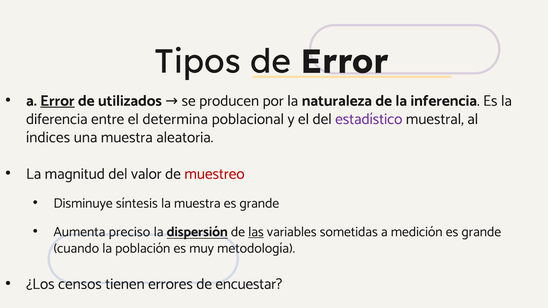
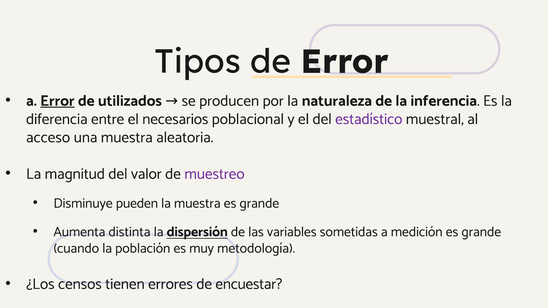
determina: determina -> necesarios (175, 119)
índices: índices -> acceso (48, 137)
muestreo colour: red -> purple (214, 174)
síntesis: síntesis -> pueden (137, 203)
preciso: preciso -> distinta (129, 232)
las underline: present -> none (256, 232)
